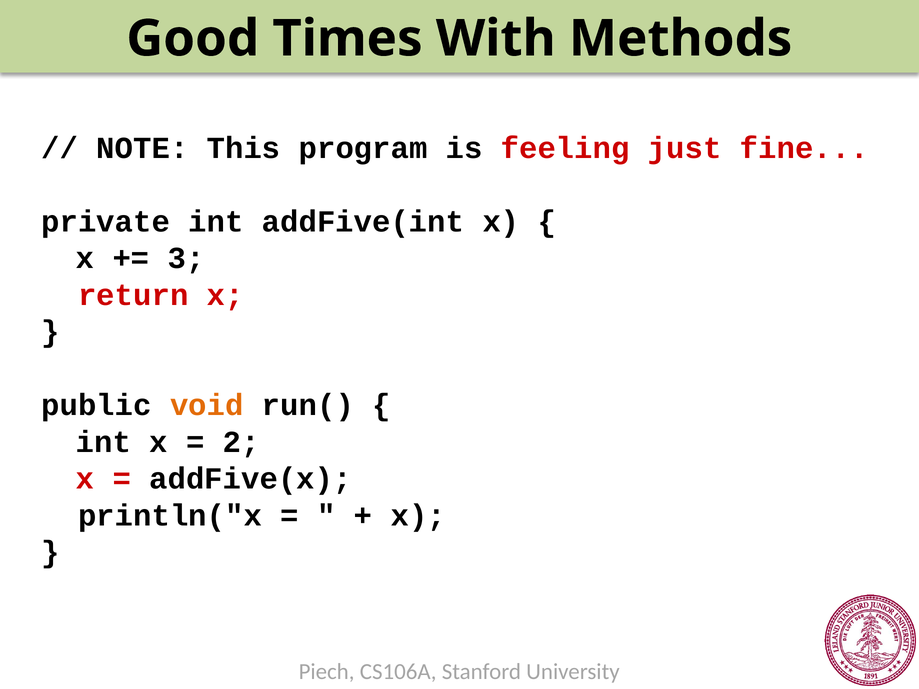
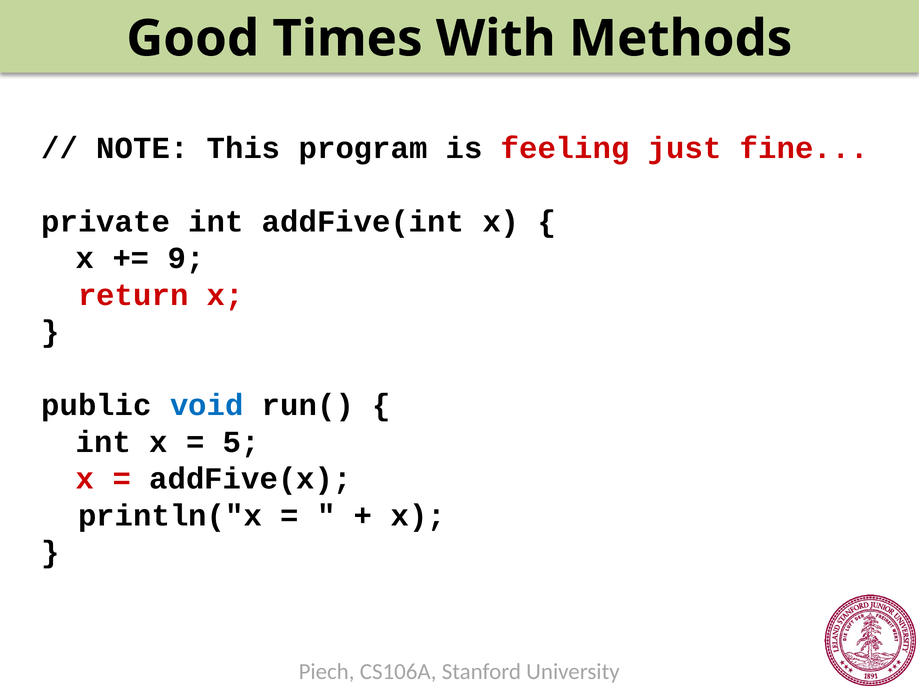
3: 3 -> 9 (186, 258)
void colour: orange -> blue (207, 405)
2: 2 -> 5 (241, 442)
